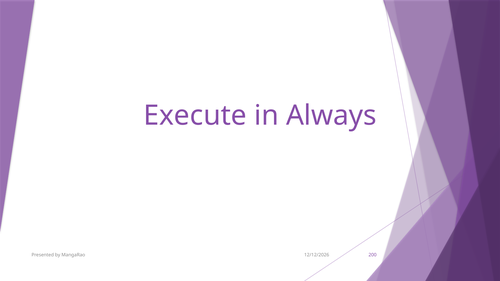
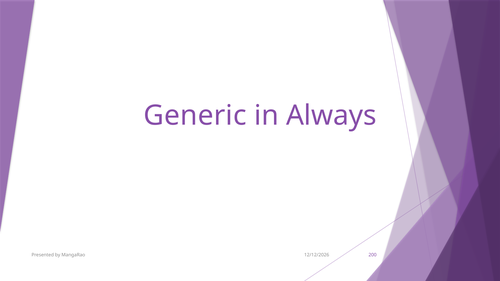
Execute: Execute -> Generic (195, 116)
